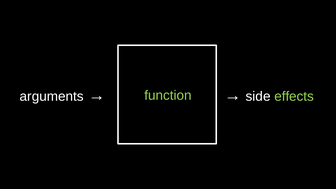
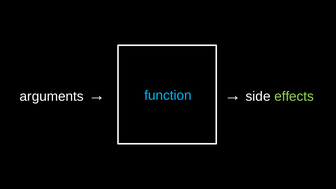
function colour: light green -> light blue (168, 95)
